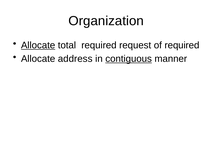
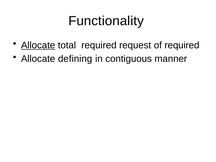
Organization: Organization -> Functionality (106, 21)
address: address -> defining (75, 59)
contiguous underline: present -> none (129, 59)
